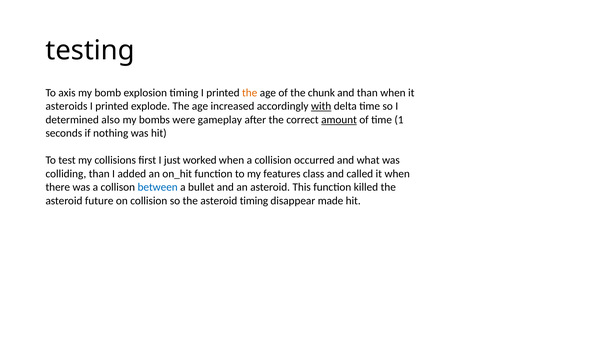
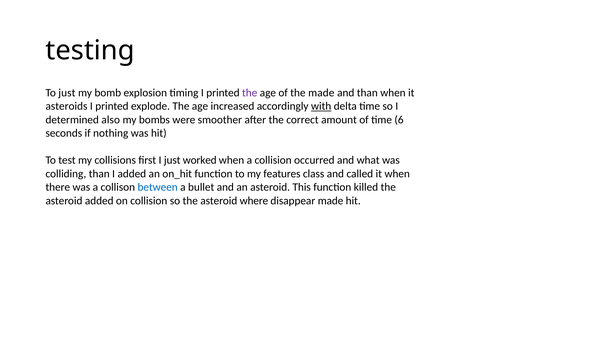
To axis: axis -> just (67, 93)
the colour: orange -> purple (250, 93)
the chunk: chunk -> made (321, 93)
gameplay: gameplay -> smoother (220, 120)
amount underline: present -> none (339, 120)
1: 1 -> 6 (399, 120)
asteroid future: future -> added (99, 200)
asteroid timing: timing -> where (254, 200)
